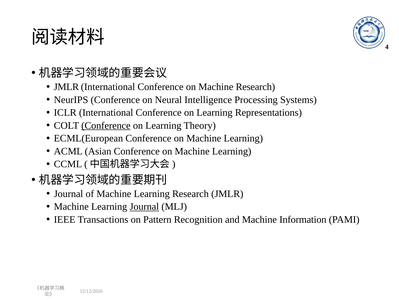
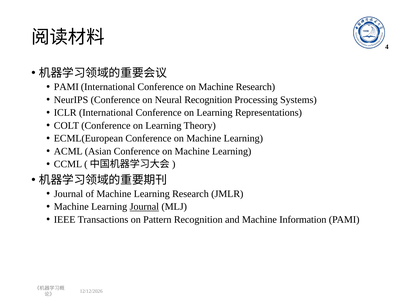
JMLR: JMLR -> PAMI (66, 87)
Neural Intelligence: Intelligence -> Recognition (208, 99)
Conference underline: present -> none (106, 125)
